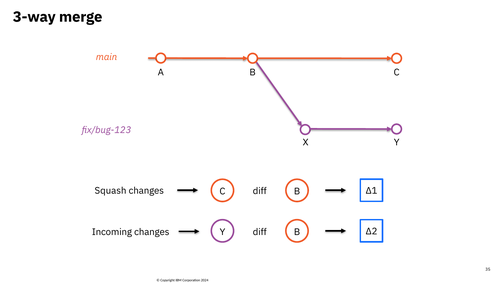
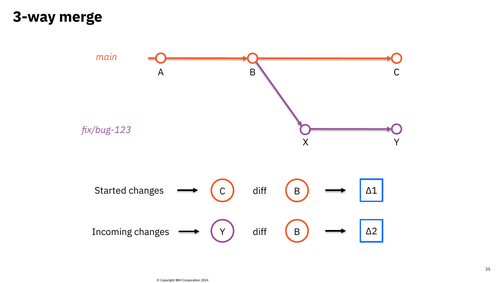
Squash: Squash -> Started (111, 191)
